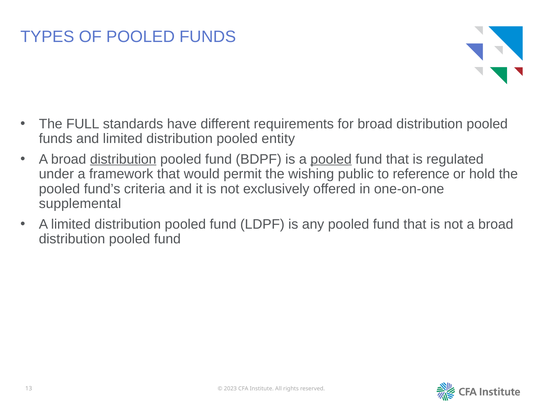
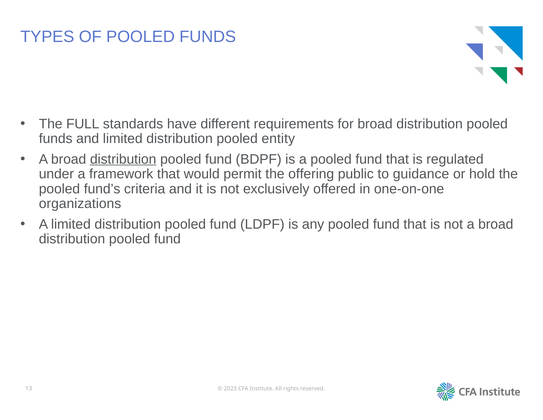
pooled underline: present -> none (331, 159)
wishing: wishing -> offering (311, 174)
reference: reference -> guidance (421, 174)
supplemental: supplemental -> organizations (80, 203)
